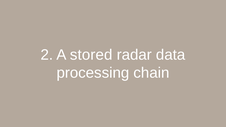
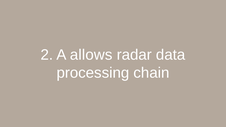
stored: stored -> allows (91, 55)
